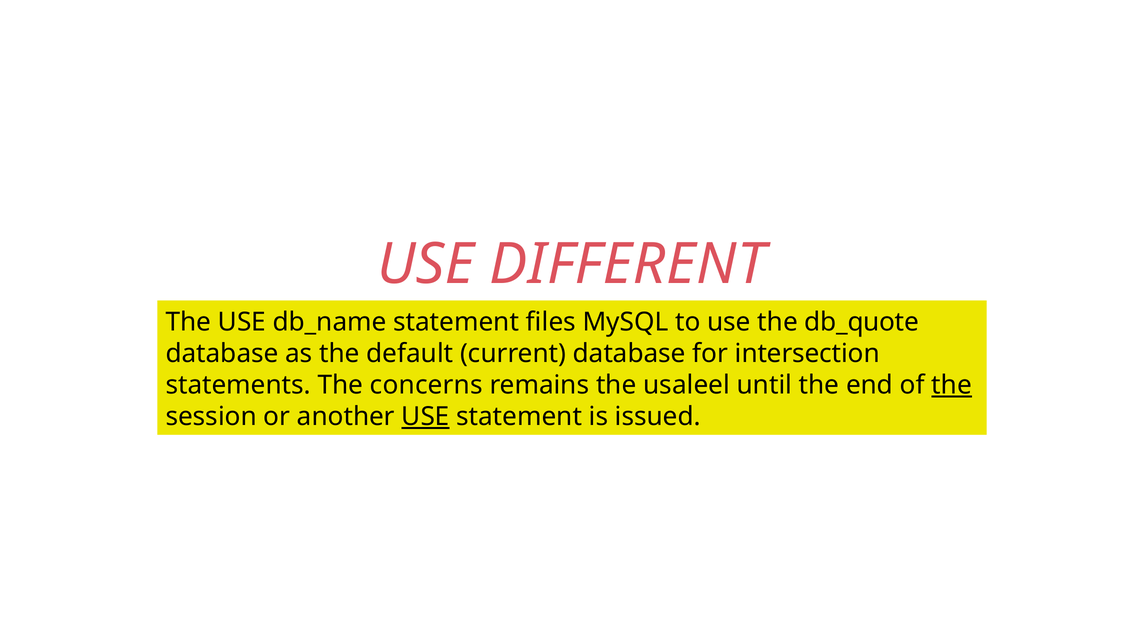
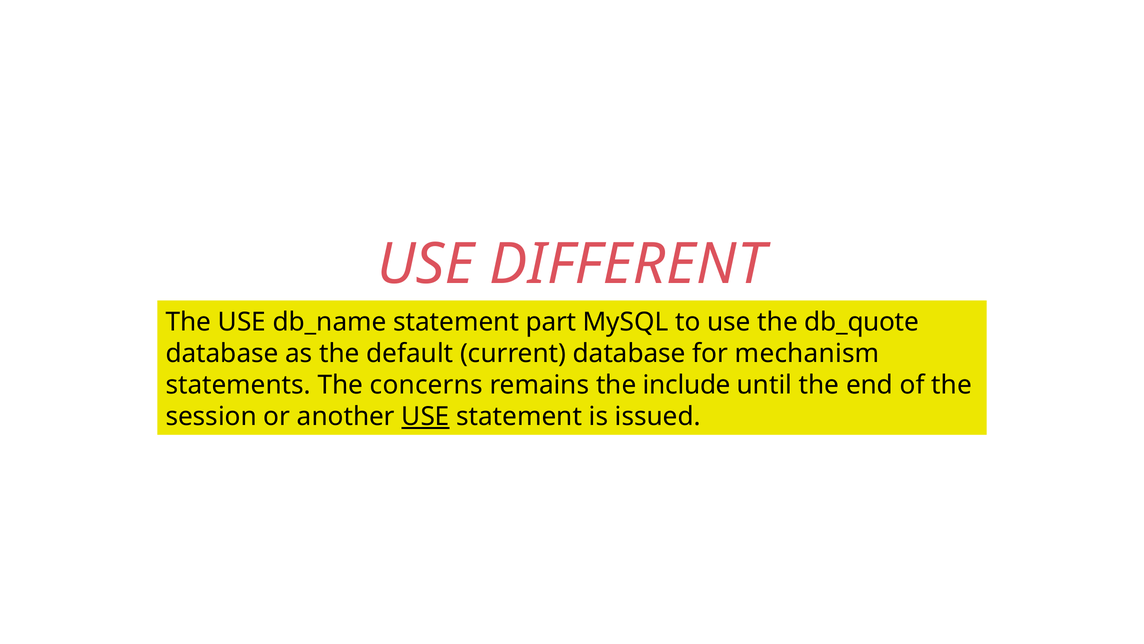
files: files -> part (551, 322)
intersection: intersection -> mechanism (807, 354)
usaleel: usaleel -> include (687, 385)
the underline: present -> none (952, 385)
